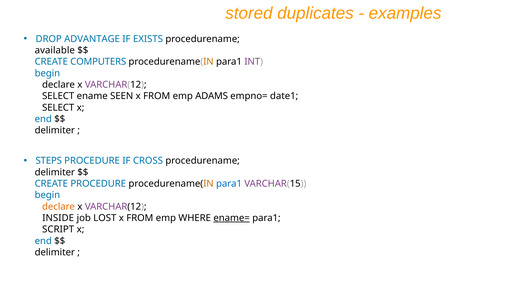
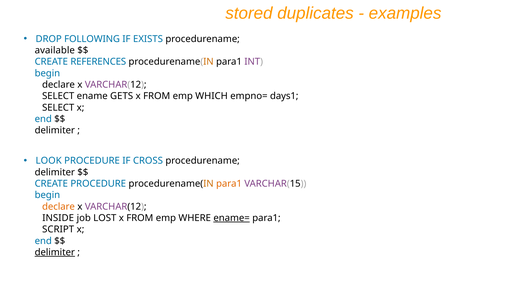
ADVANTAGE: ADVANTAGE -> FOLLOWING (92, 39)
COMPUTERS: COMPUTERS -> REFERENCES (98, 62)
SEEN: SEEN -> GETS (122, 96)
ADAMS: ADAMS -> WHICH (212, 96)
date1: date1 -> days1 (284, 96)
STEPS: STEPS -> LOOK (49, 161)
para1 colour: blue -> orange (229, 184)
delimiter underline: none -> present (55, 253)
